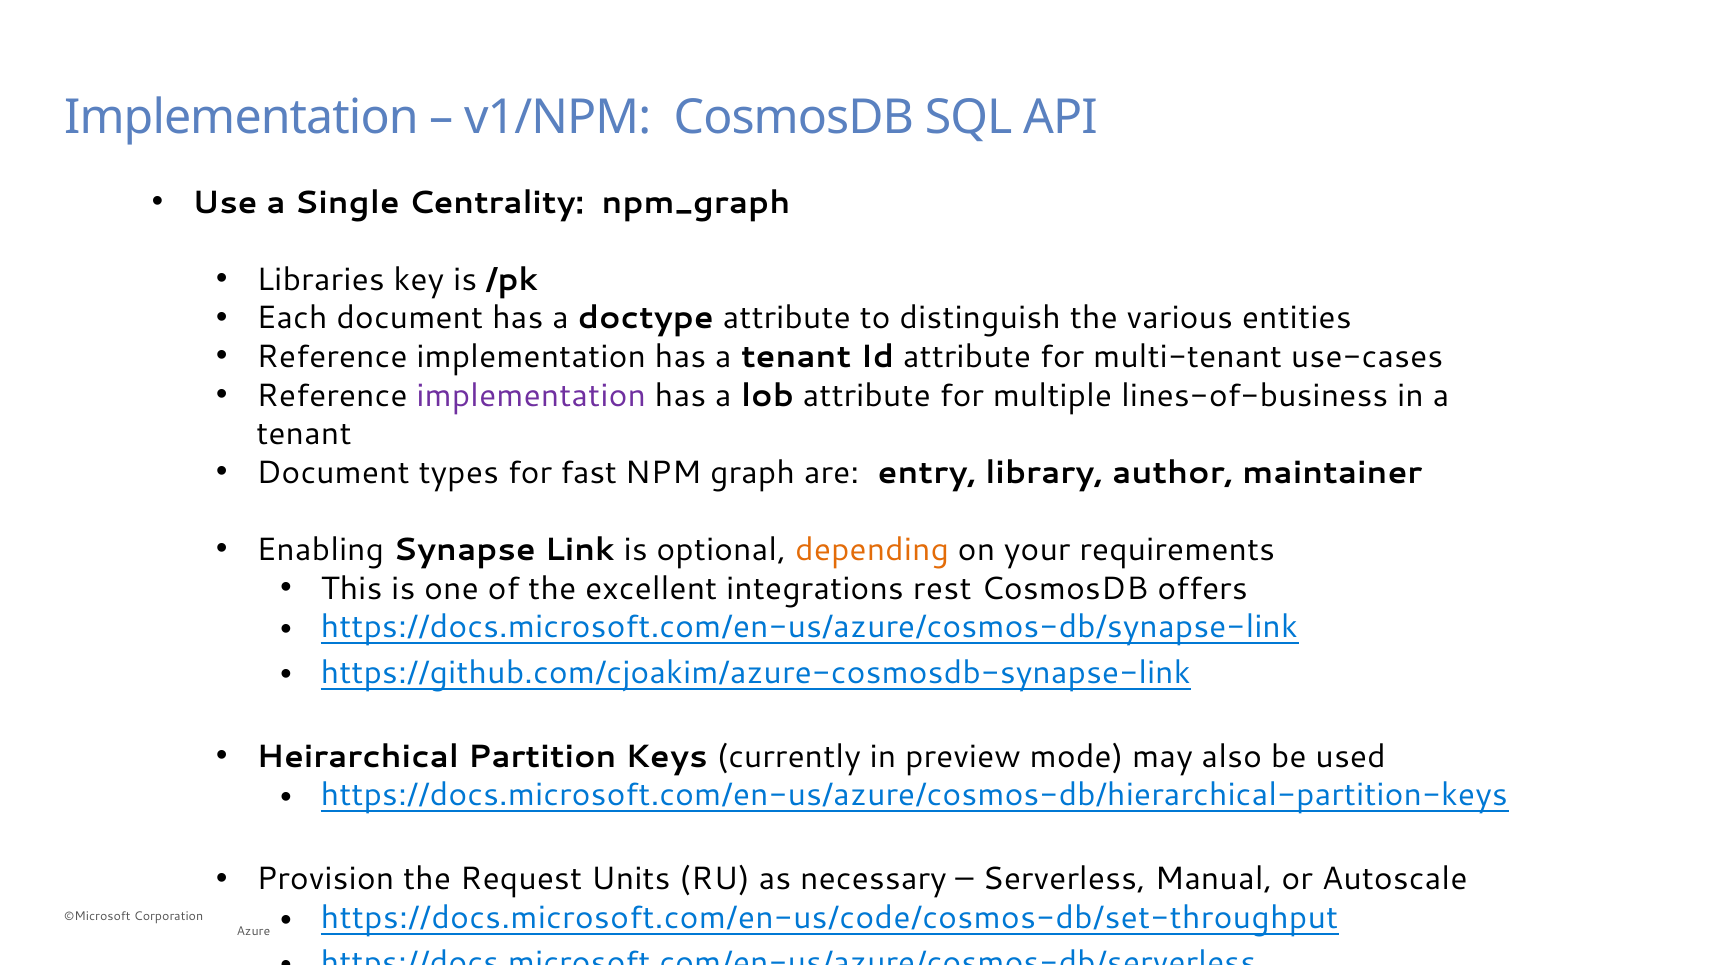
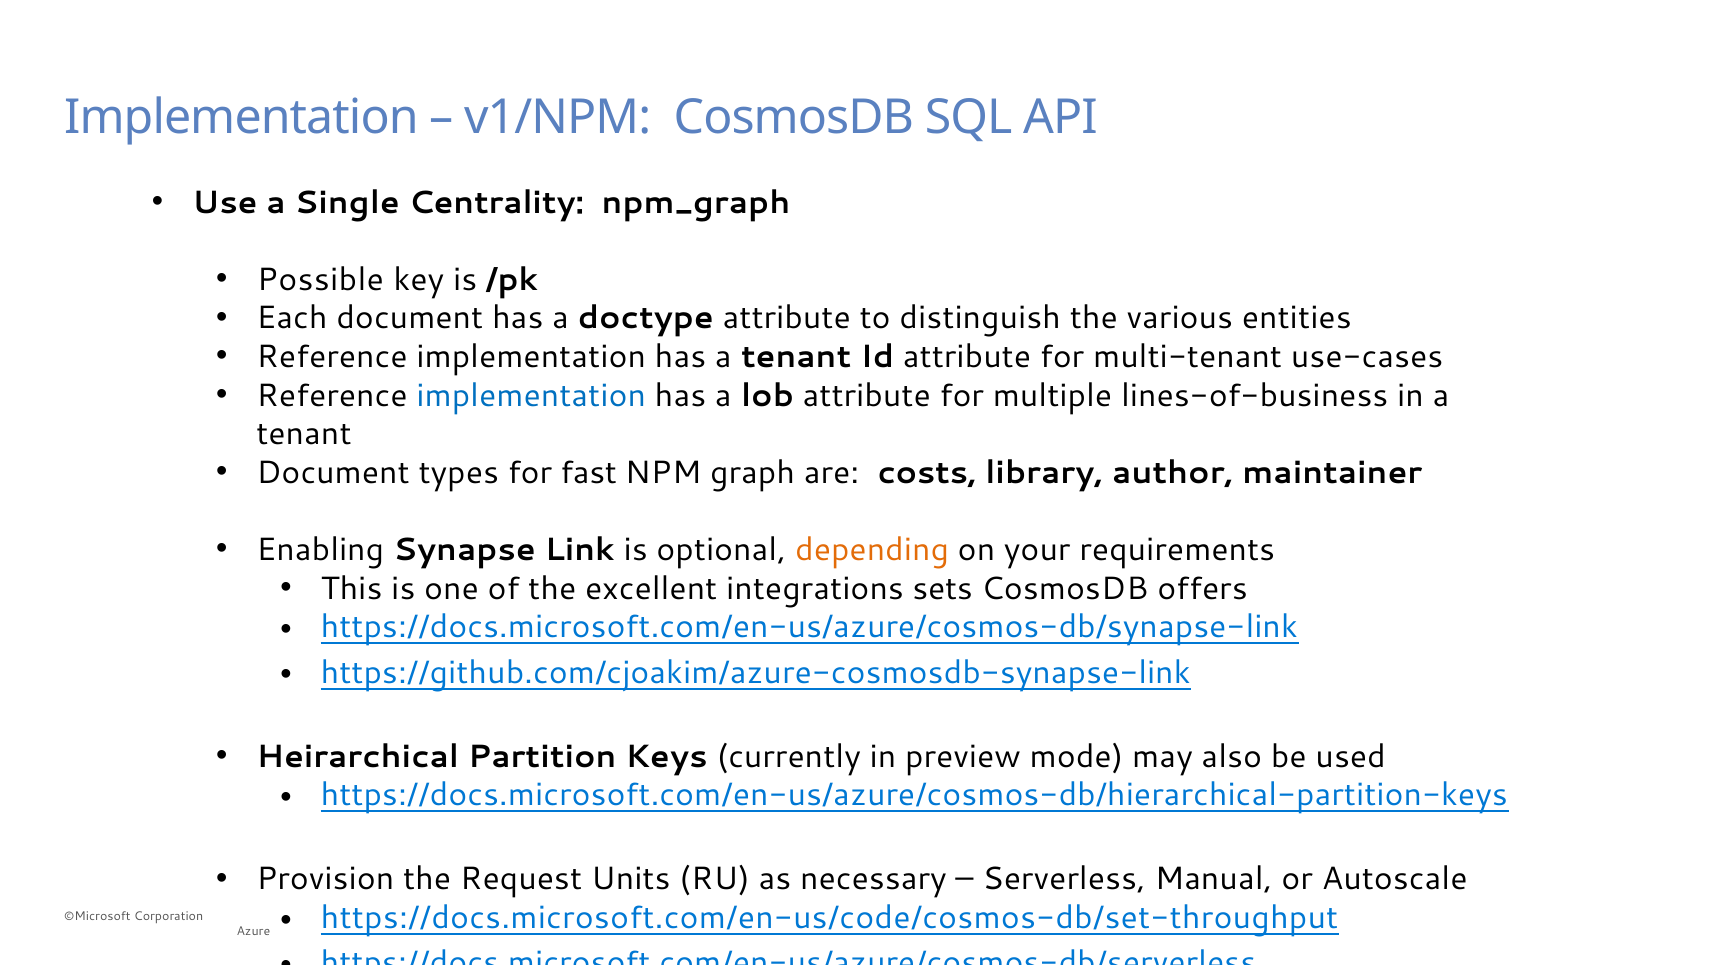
Libraries: Libraries -> Possible (320, 280)
implementation colour: purple -> blue (531, 395)
entry: entry -> costs (927, 473)
rest: rest -> sets (943, 588)
